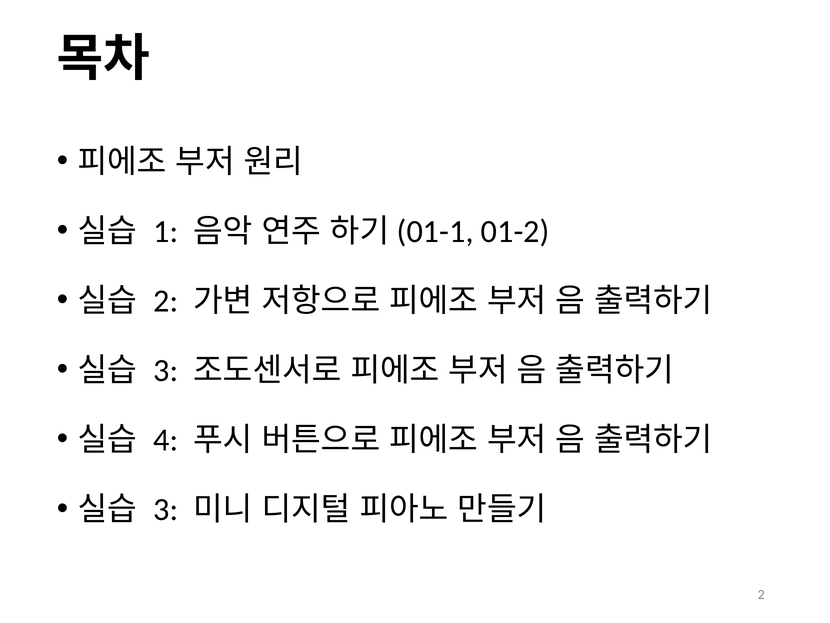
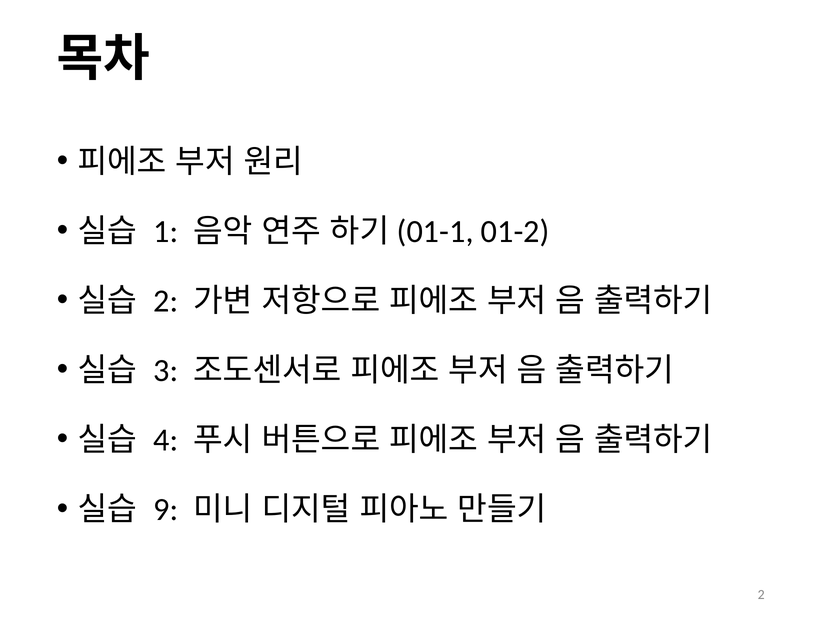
3: 3 -> 9 (166, 509)
